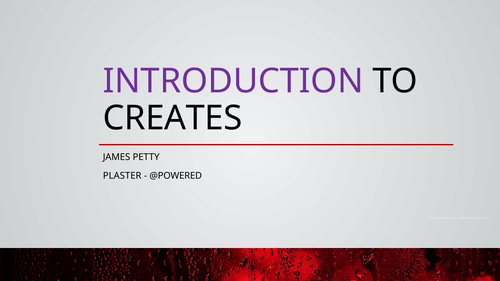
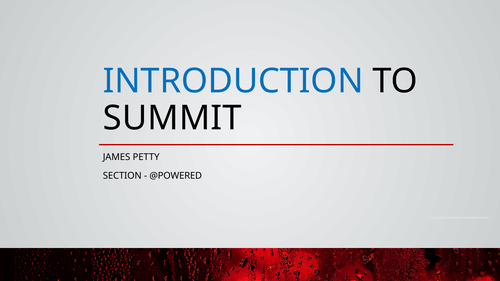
INTRODUCTION colour: purple -> blue (233, 81)
CREATES: CREATES -> SUMMIT (172, 118)
PLASTER: PLASTER -> SECTION (122, 176)
